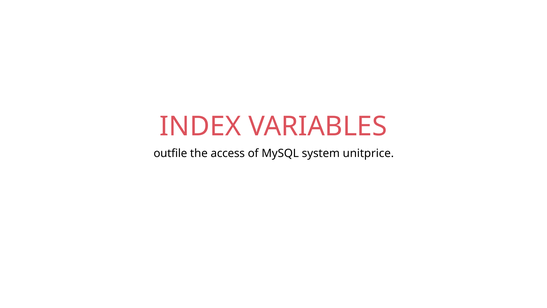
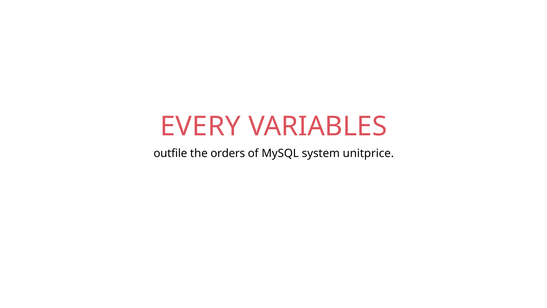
INDEX: INDEX -> EVERY (200, 126)
access: access -> orders (228, 153)
